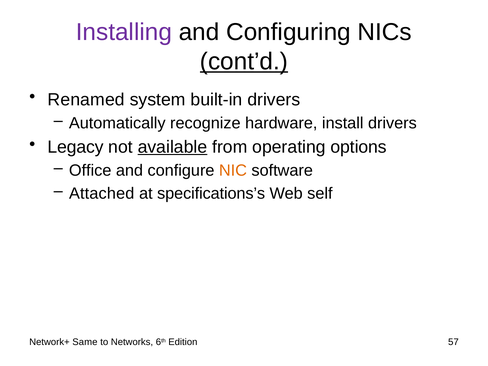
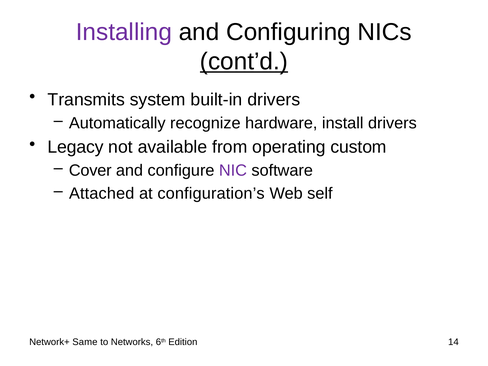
Renamed: Renamed -> Transmits (86, 100)
available underline: present -> none (172, 147)
options: options -> custom (359, 147)
Office: Office -> Cover (90, 171)
NIC colour: orange -> purple (233, 171)
specifications’s: specifications’s -> configuration’s (211, 193)
57: 57 -> 14 (453, 342)
